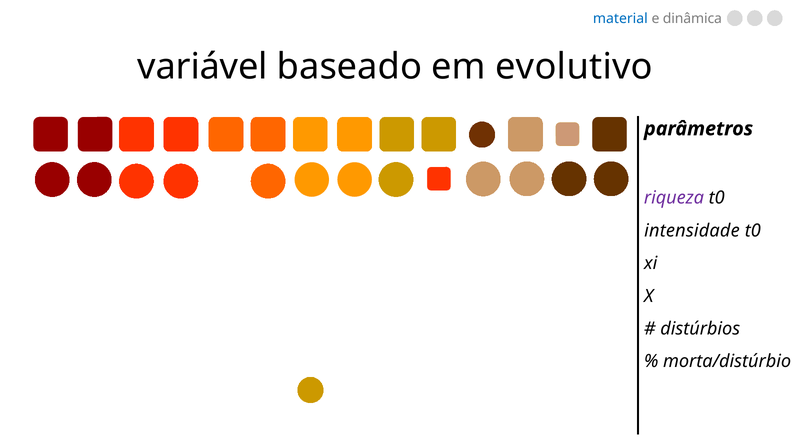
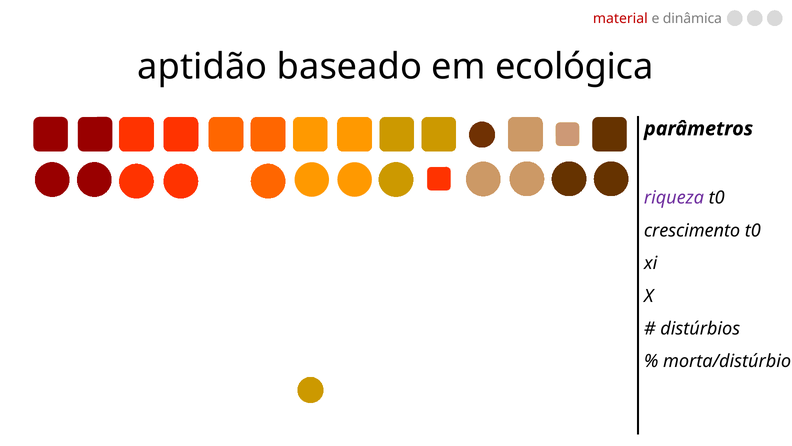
material colour: blue -> red (620, 19)
variável: variável -> aptidão (202, 67)
evolutivo: evolutivo -> ecológica (574, 67)
intensidade: intensidade -> crescimento (692, 230)
